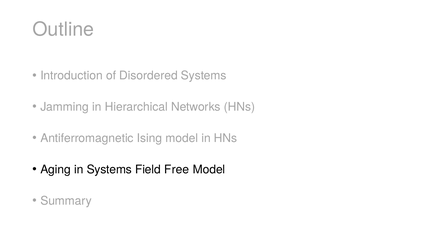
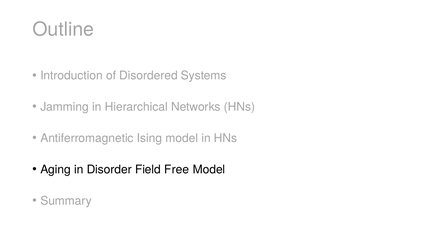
in Systems: Systems -> Disorder (109, 170)
